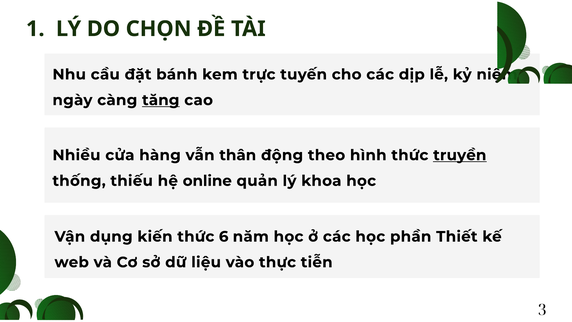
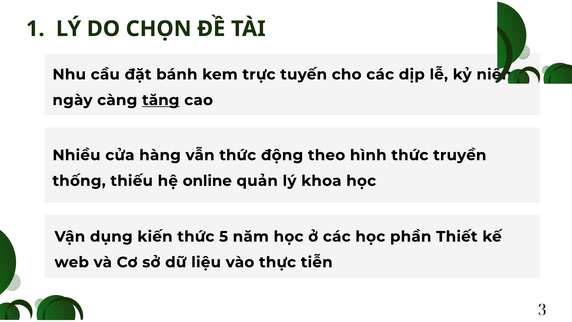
vẫn thân: thân -> thức (238, 155)
truyền underline: present -> none (460, 155)
6: 6 -> 5 (224, 236)
